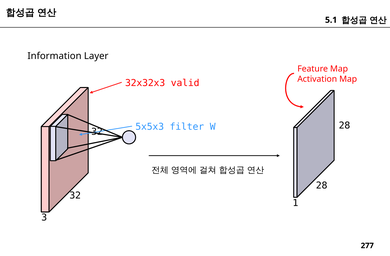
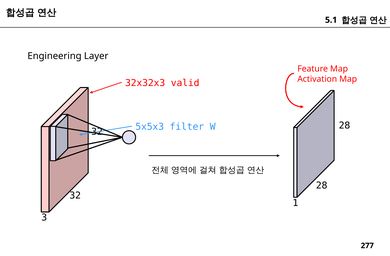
Information: Information -> Engineering (55, 56)
